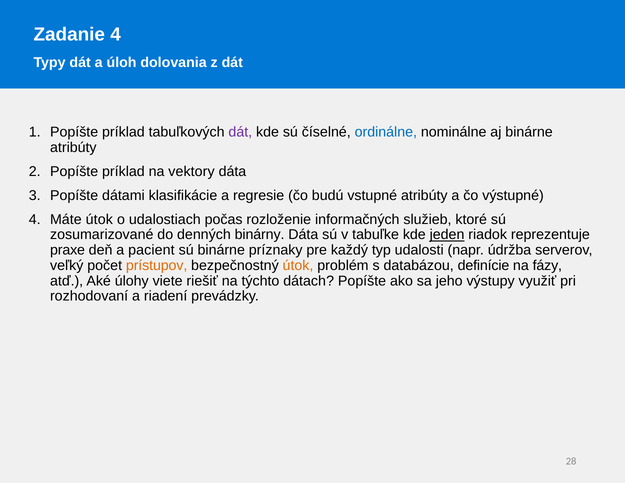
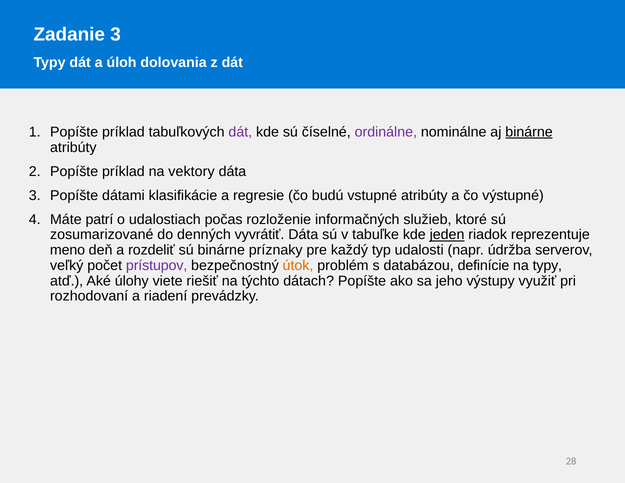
Zadanie 4: 4 -> 3 (116, 35)
ordinálne colour: blue -> purple (386, 132)
binárne underline: none -> present (529, 132)
Máte útok: útok -> patrí (99, 219)
binárny: binárny -> vyvrátiť (260, 235)
praxe: praxe -> meno (68, 250)
pacient: pacient -> rozdeliť (151, 250)
prístupov colour: orange -> purple (157, 265)
na fázy: fázy -> typy (547, 265)
